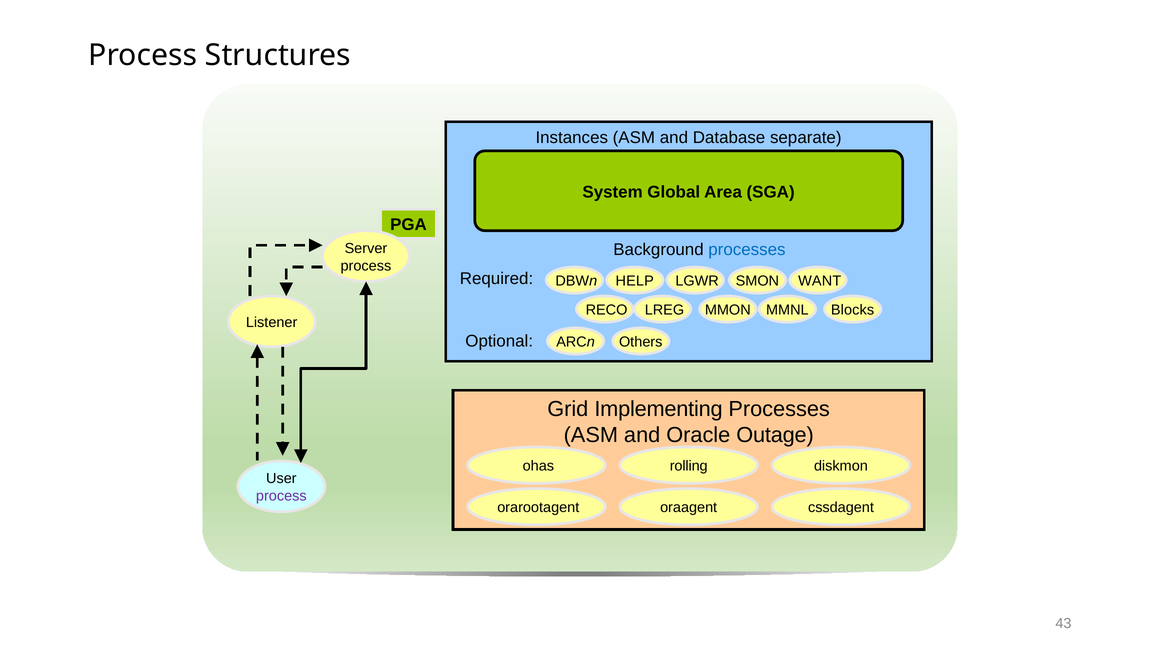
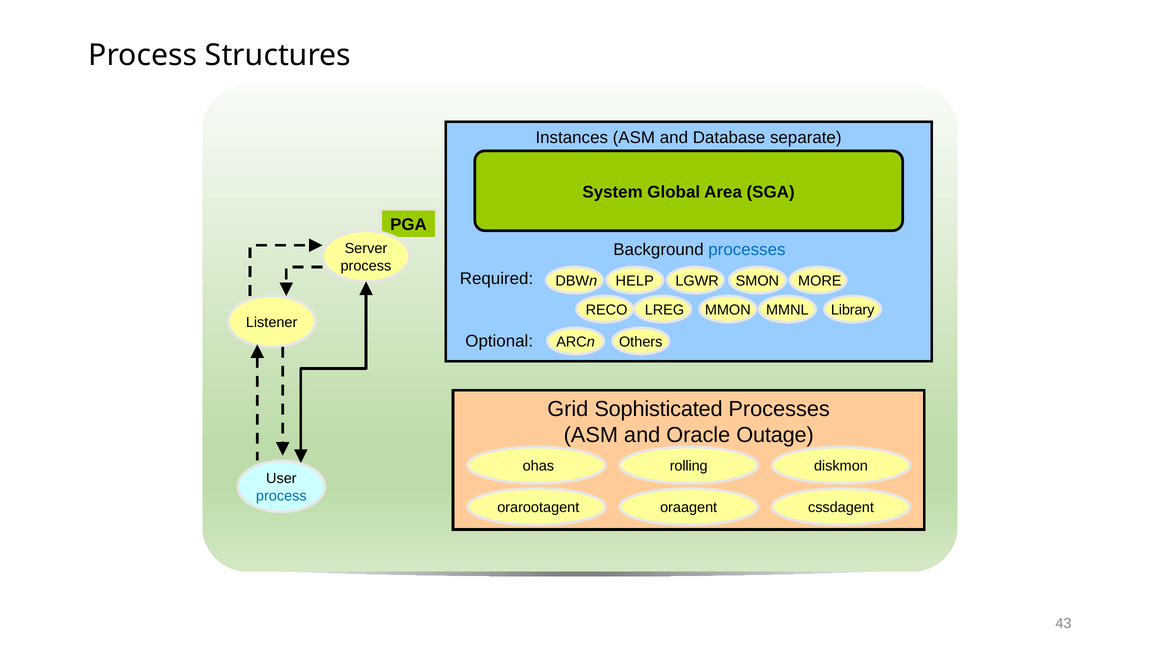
WANT: WANT -> MORE (820, 281)
Blocks: Blocks -> Library (853, 310)
Implementing: Implementing -> Sophisticated (659, 409)
process colour: purple -> blue (281, 496)
